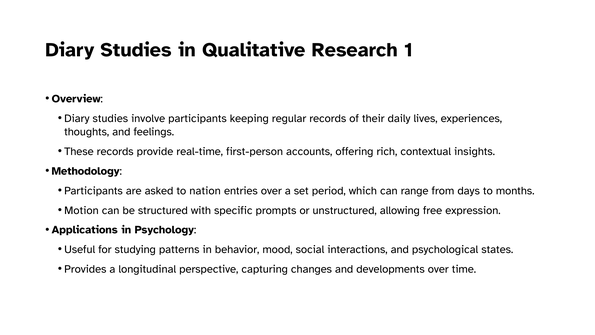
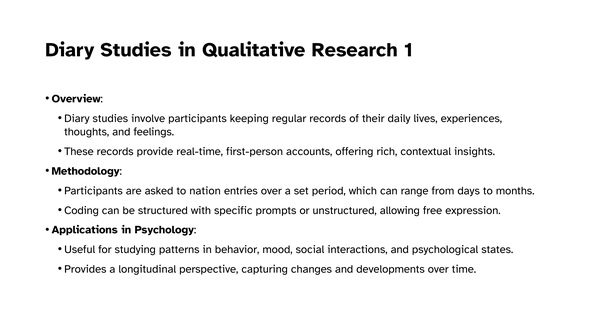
Motion: Motion -> Coding (82, 210)
